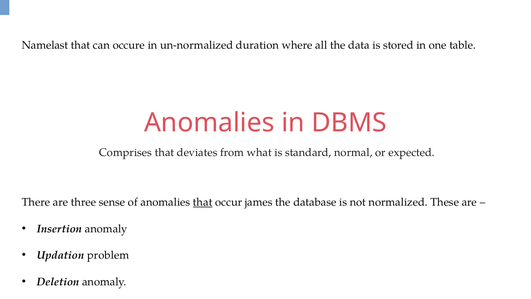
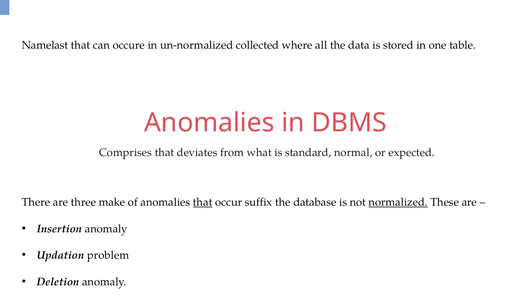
duration: duration -> collected (258, 45)
sense: sense -> make (112, 202)
james: james -> suffix (259, 202)
normalized underline: none -> present (398, 202)
